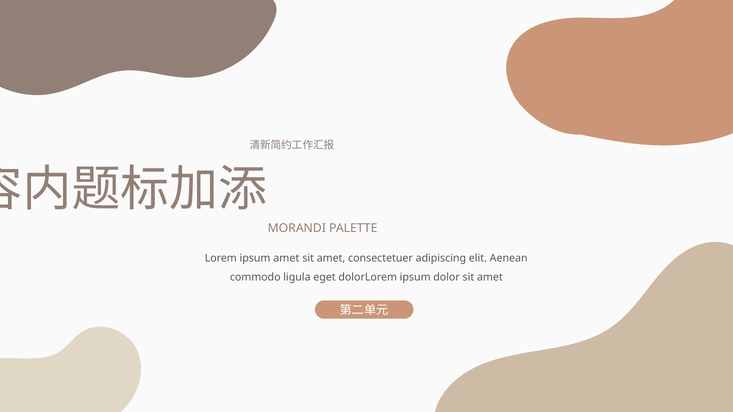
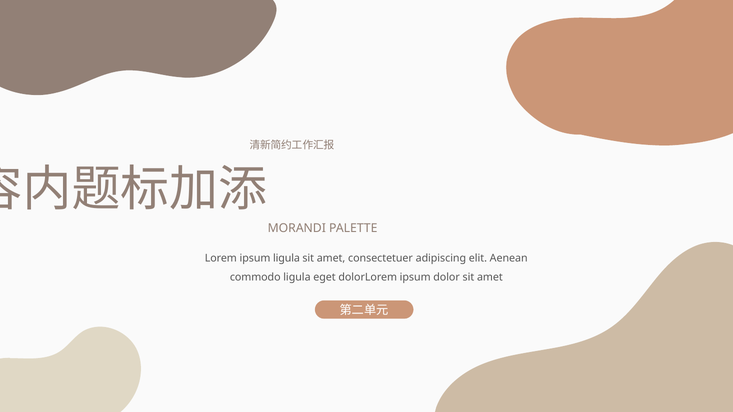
ipsum amet: amet -> ligula (286, 258)
